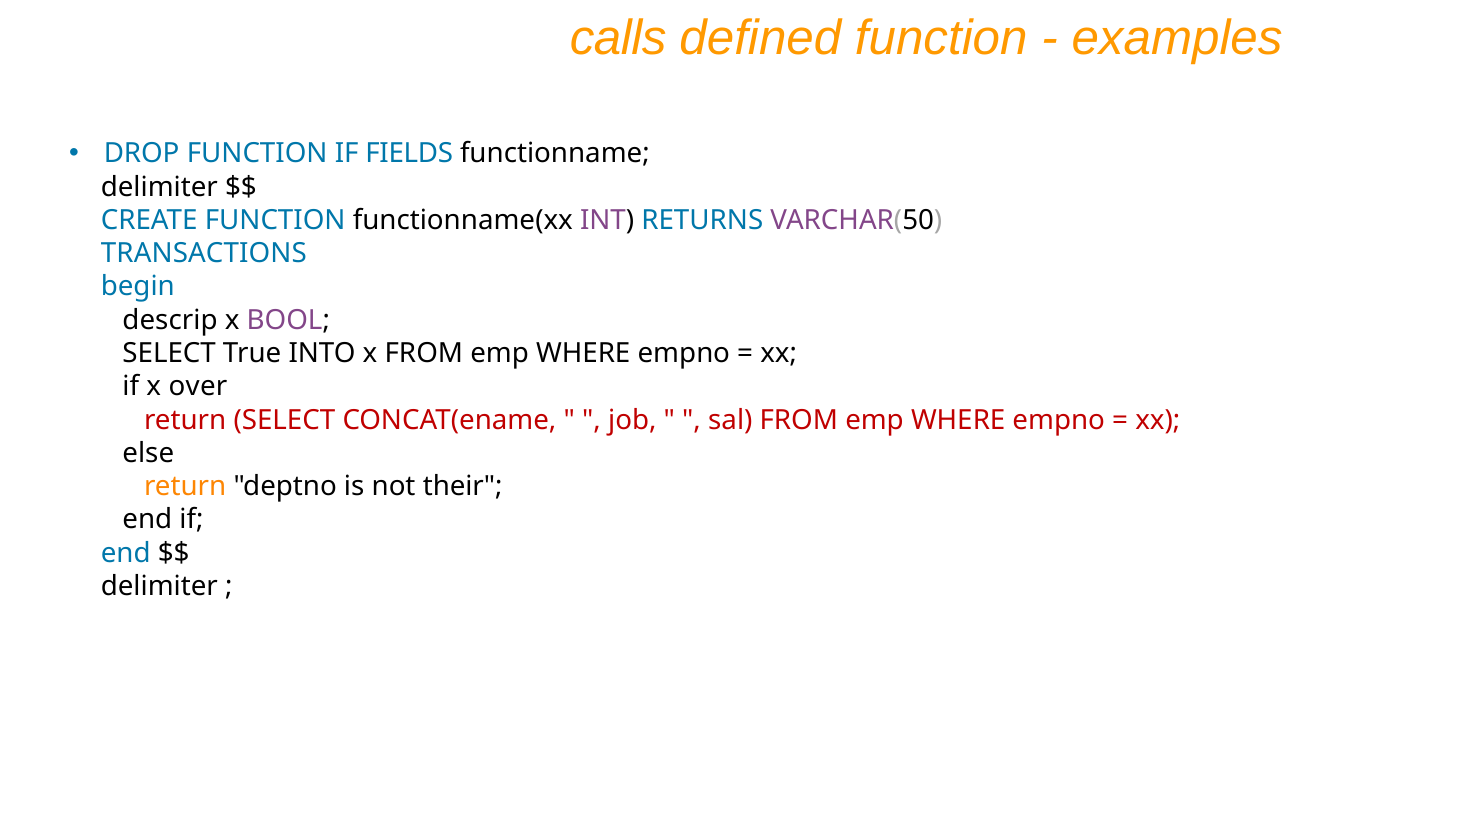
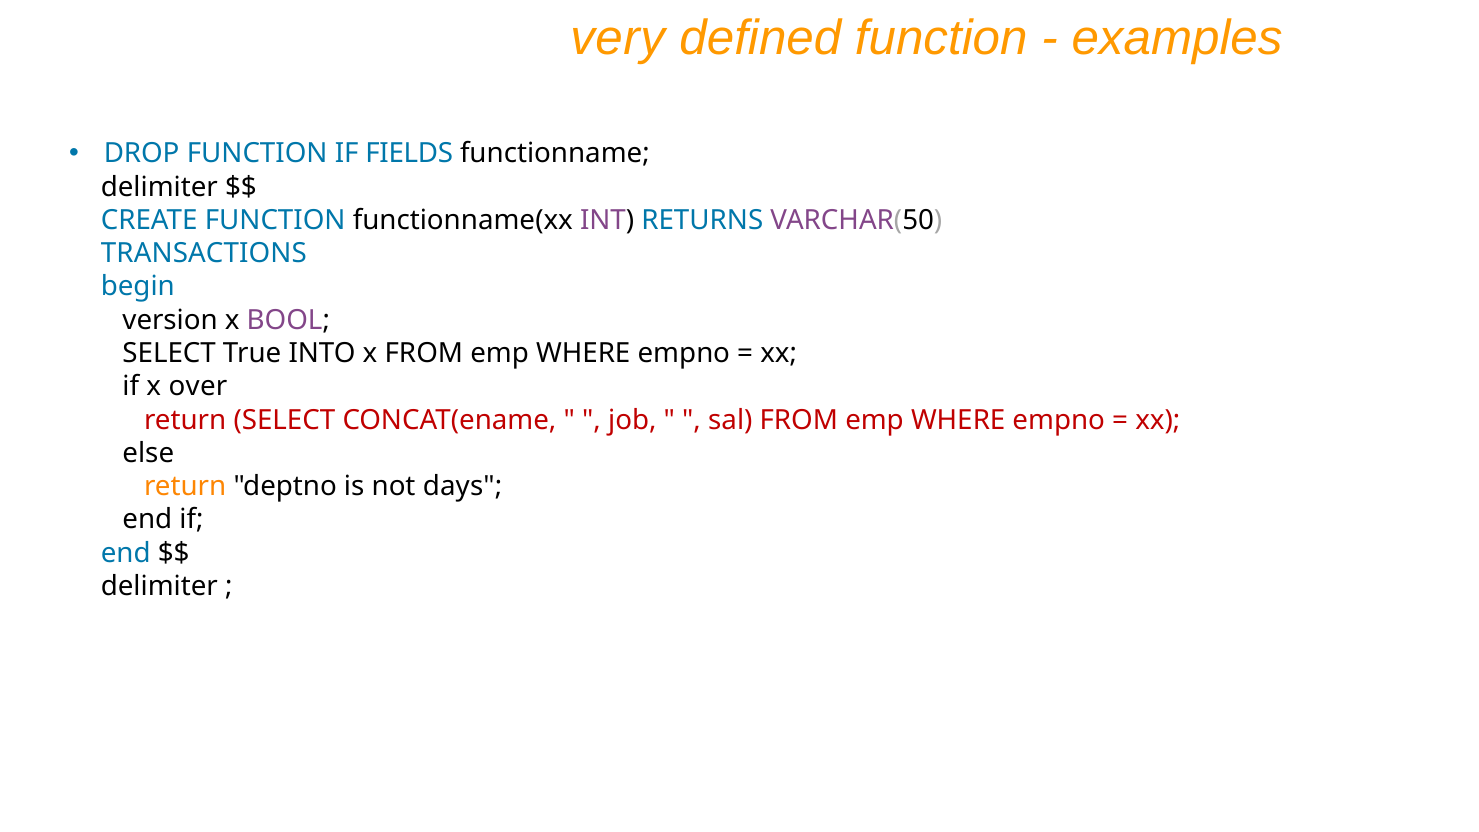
calls: calls -> very (618, 38)
descrip: descrip -> version (170, 320)
their: their -> days (463, 486)
